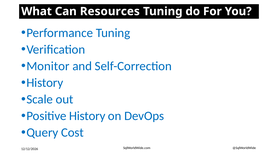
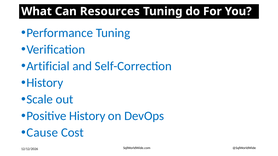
Monitor: Monitor -> Artificial (48, 66)
Query: Query -> Cause (42, 133)
